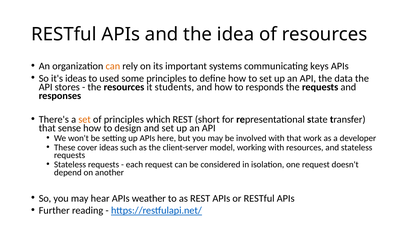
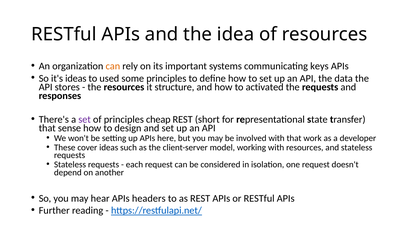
students: students -> structure (174, 87)
responds: responds -> activated (265, 87)
set colour: orange -> purple (85, 120)
which: which -> cheap (158, 120)
weather: weather -> headers (149, 199)
